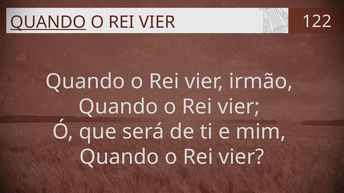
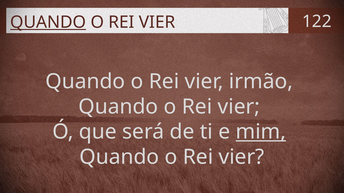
mim underline: none -> present (261, 132)
